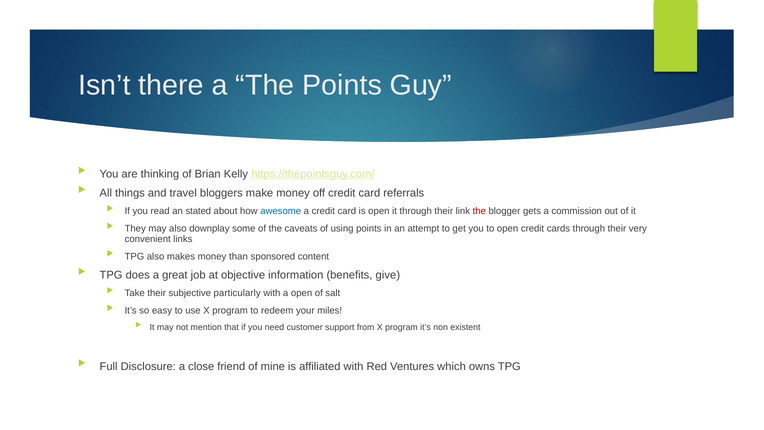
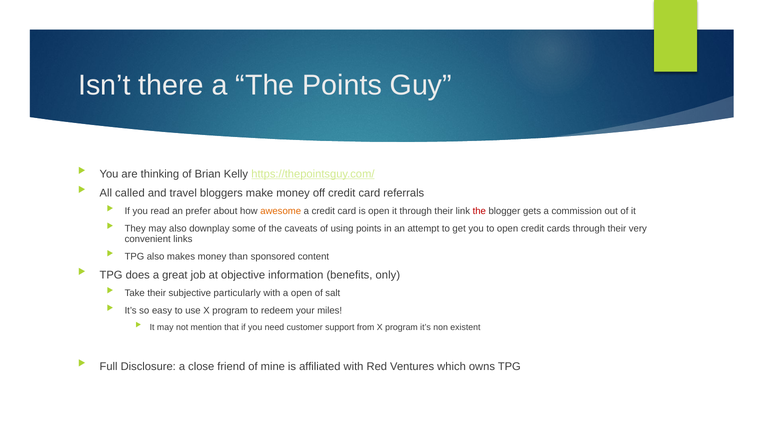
things: things -> called (130, 193)
stated: stated -> prefer (198, 211)
awesome colour: blue -> orange (281, 211)
give: give -> only (388, 275)
